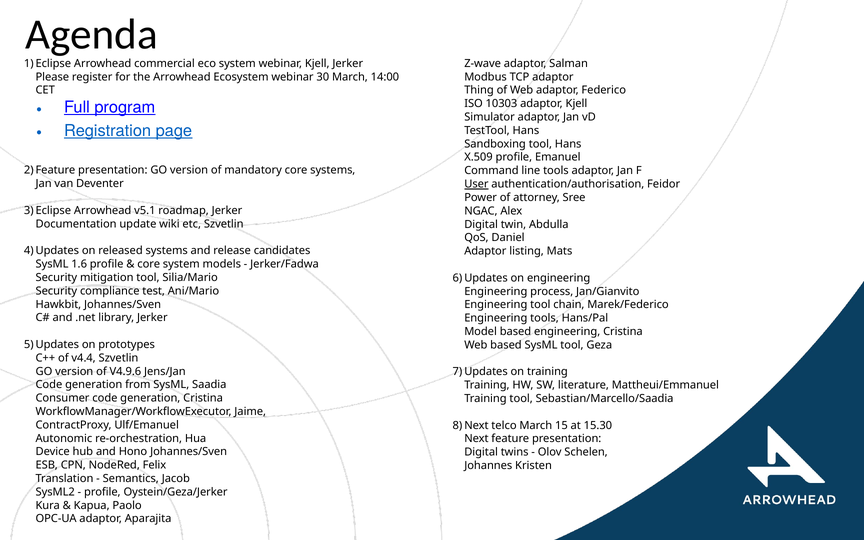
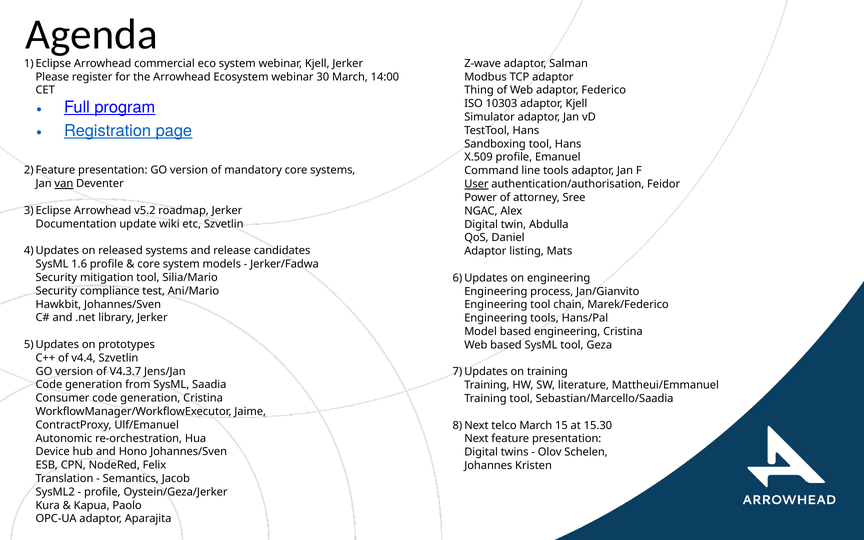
van underline: none -> present (64, 184)
v5.1: v5.1 -> v5.2 (145, 211)
V4.9.6: V4.9.6 -> V4.3.7 (125, 371)
